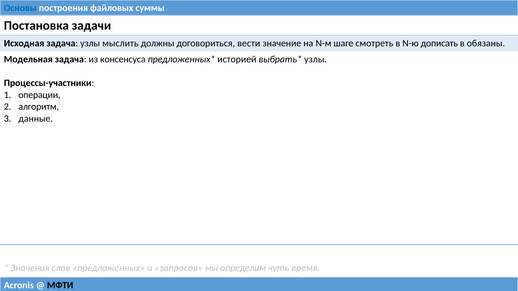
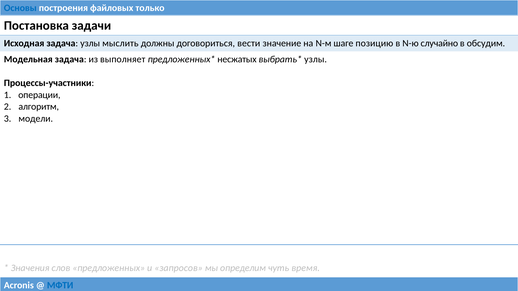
суммы: суммы -> только (150, 8)
смотреть: смотреть -> позицию (374, 43)
дописать: дописать -> случайно (439, 43)
обязаны: обязаны -> обсудим (486, 43)
консенсуса: консенсуса -> выполняет (123, 59)
историей: историей -> несжатых (237, 59)
данные: данные -> модели (36, 119)
МФТИ colour: black -> blue (60, 286)
